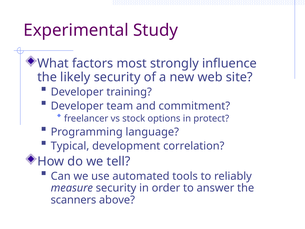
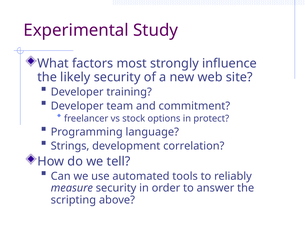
Typical: Typical -> Strings (70, 146)
scanners: scanners -> scripting (73, 200)
